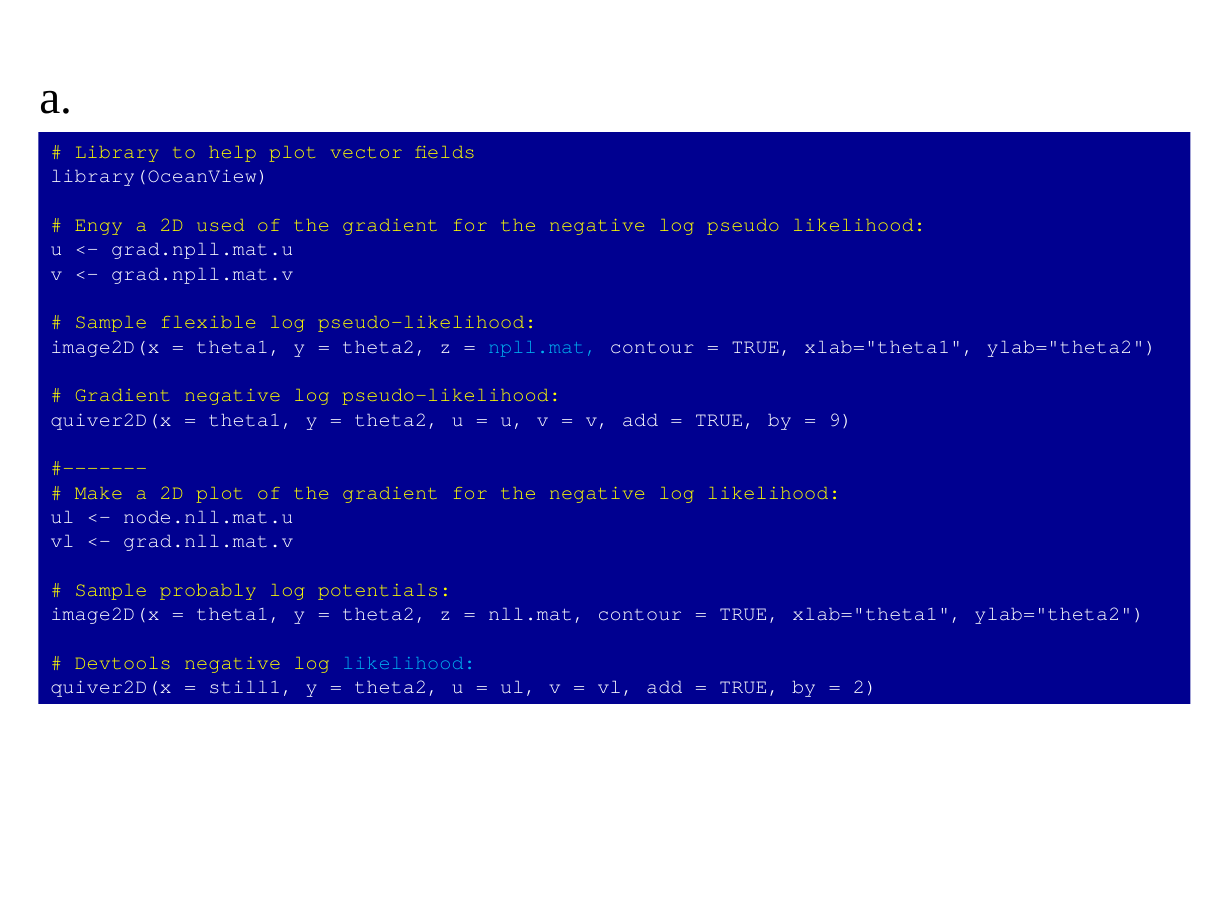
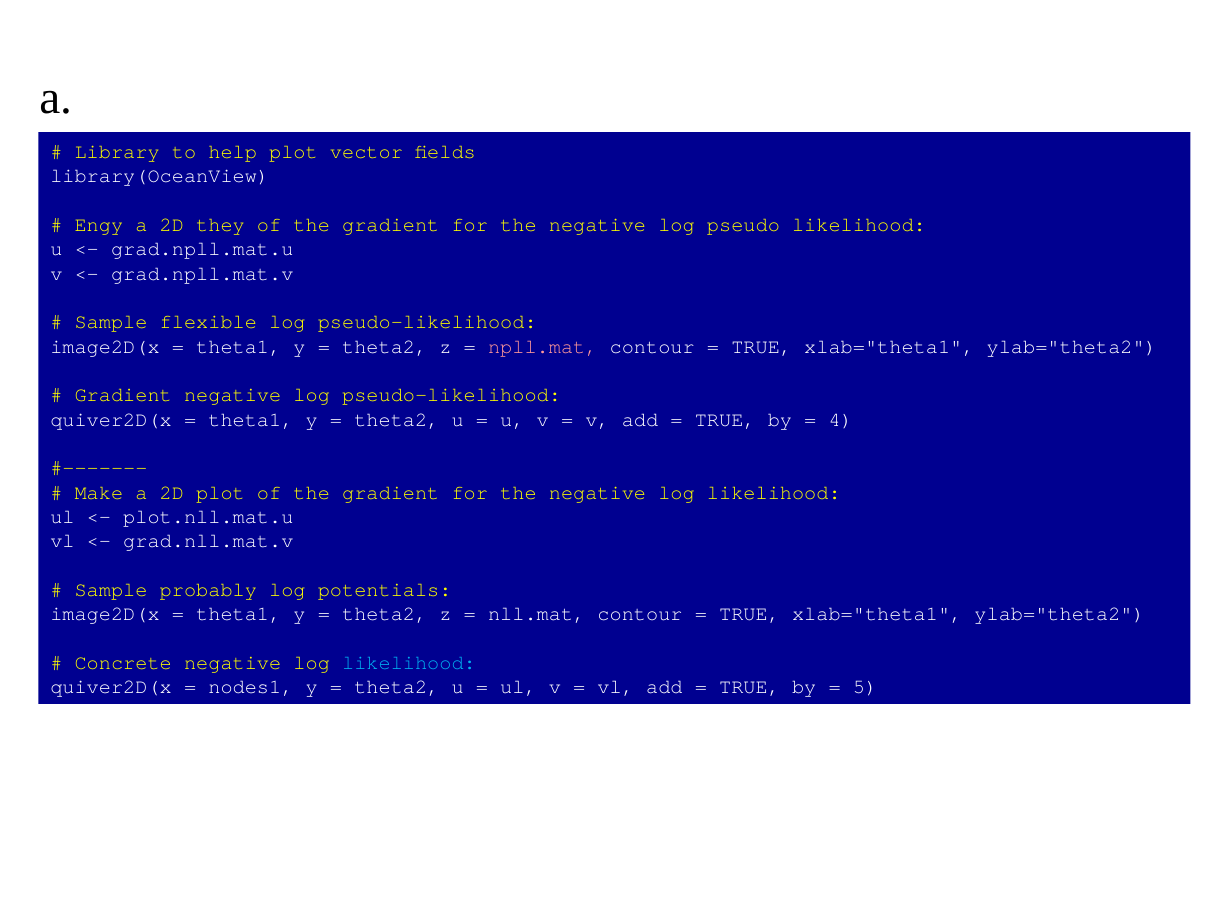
used: used -> they (221, 225)
npll.mat colour: light blue -> pink (543, 346)
9: 9 -> 4 (841, 419)
node.nll.mat.u: node.nll.mat.u -> plot.nll.mat.u (208, 517)
Devtools: Devtools -> Concrete (123, 663)
still1: still1 -> nodes1 (251, 687)
2: 2 -> 5 (865, 687)
